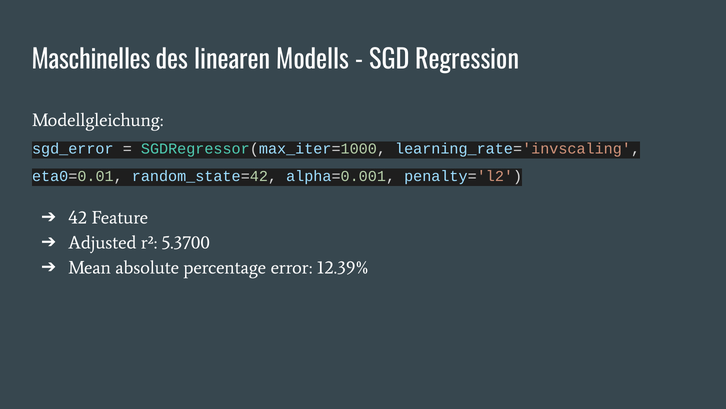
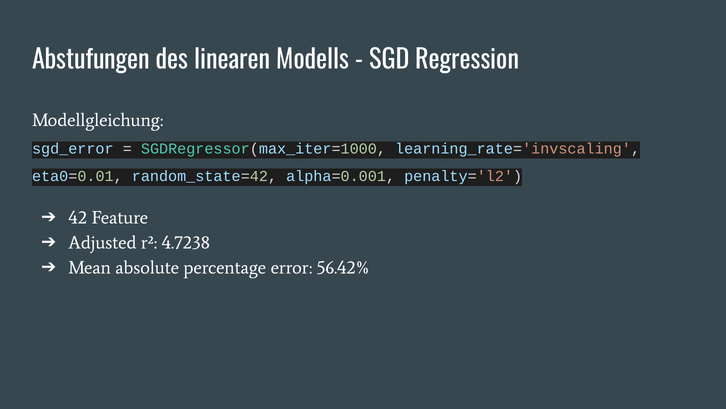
Maschinelles: Maschinelles -> Abstufungen (91, 60)
5.3700: 5.3700 -> 4.7238 (186, 242)
12.39%: 12.39% -> 56.42% (343, 268)
